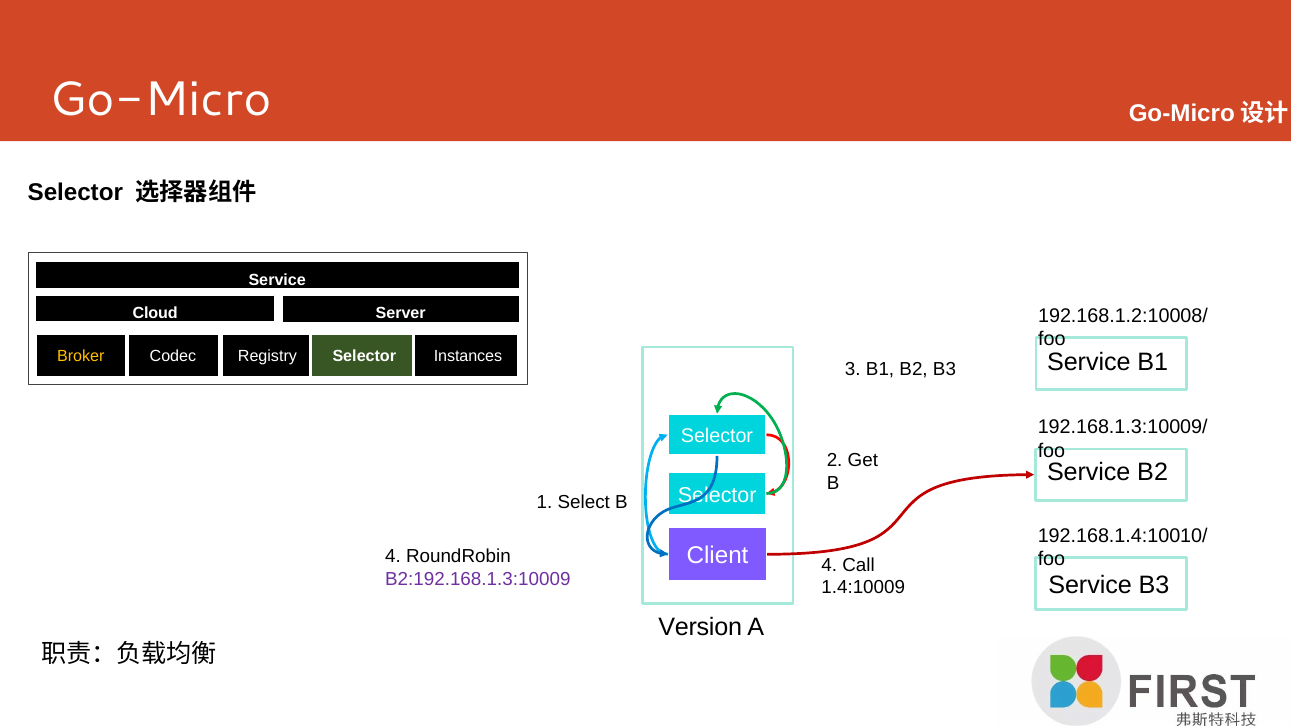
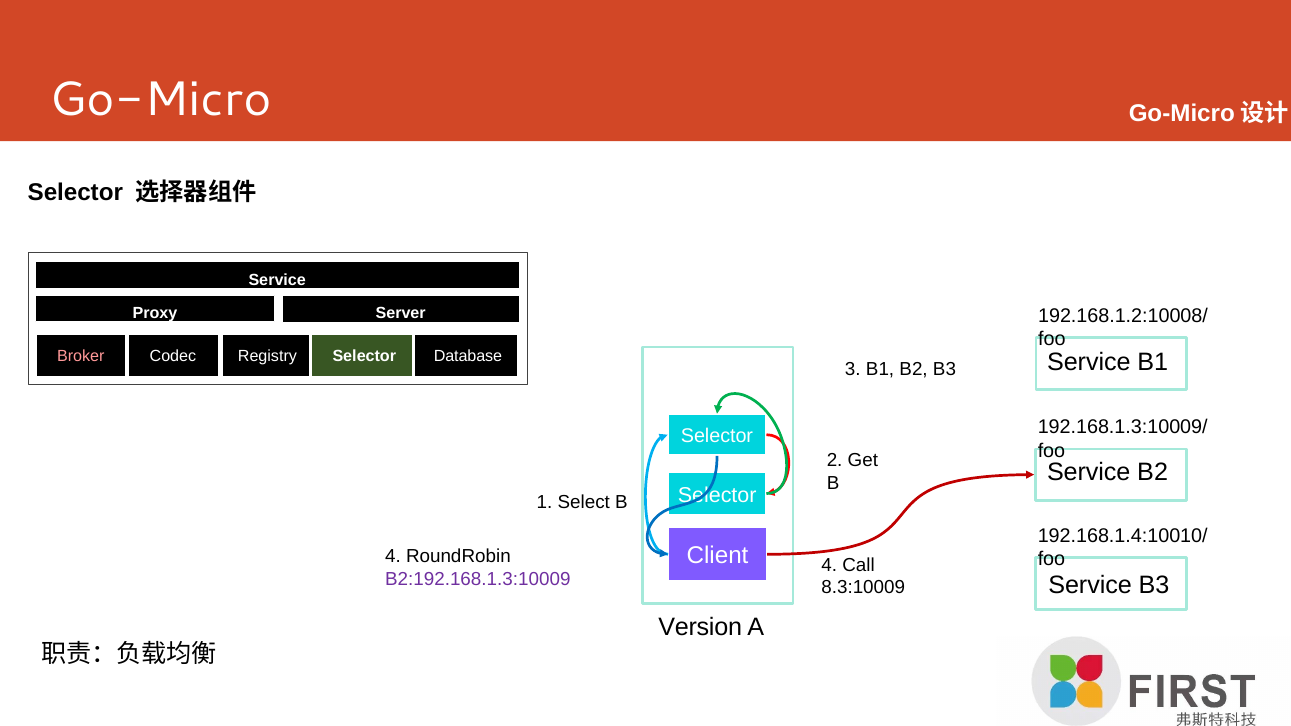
Cloud: Cloud -> Proxy (155, 313)
Broker colour: yellow -> pink (81, 356)
Instances: Instances -> Database (468, 356)
1.4:10009: 1.4:10009 -> 8.3:10009 (863, 588)
